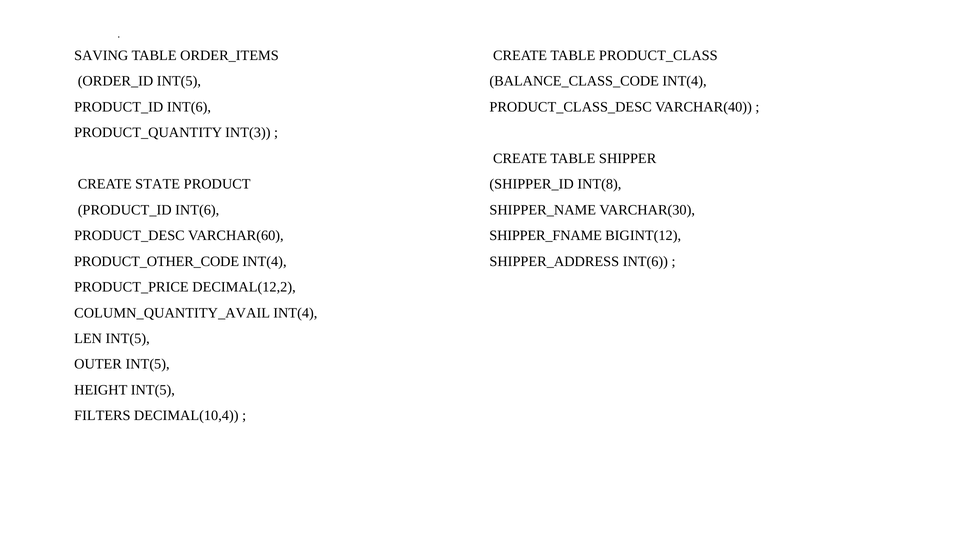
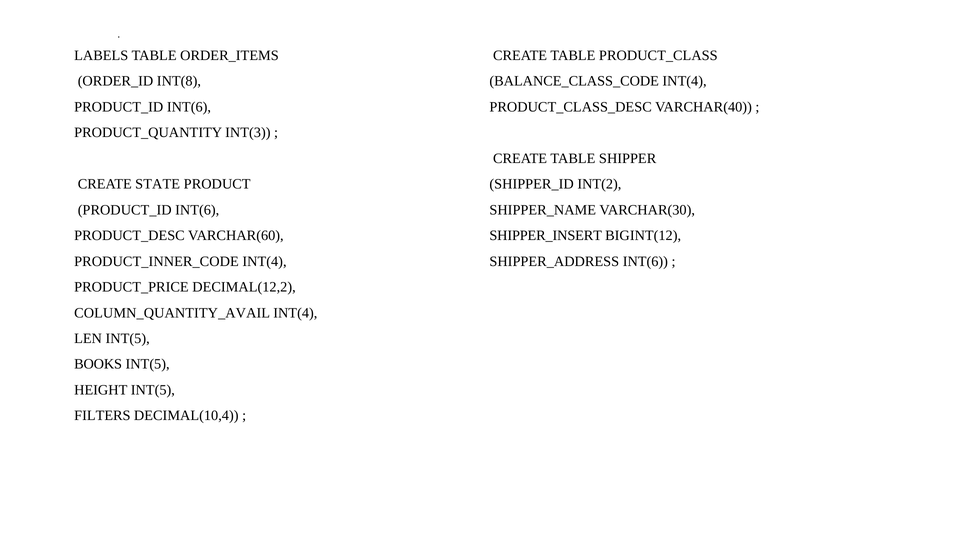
SAVING: SAVING -> LABELS (101, 55)
ORDER_ID INT(5: INT(5 -> INT(8 (179, 81)
INT(8: INT(8 -> INT(2 (599, 184)
SHIPPER_FNAME: SHIPPER_FNAME -> SHIPPER_INSERT (546, 235)
PRODUCT_OTHER_CODE: PRODUCT_OTHER_CODE -> PRODUCT_INNER_CODE (157, 261)
OUTER: OUTER -> BOOKS (98, 364)
